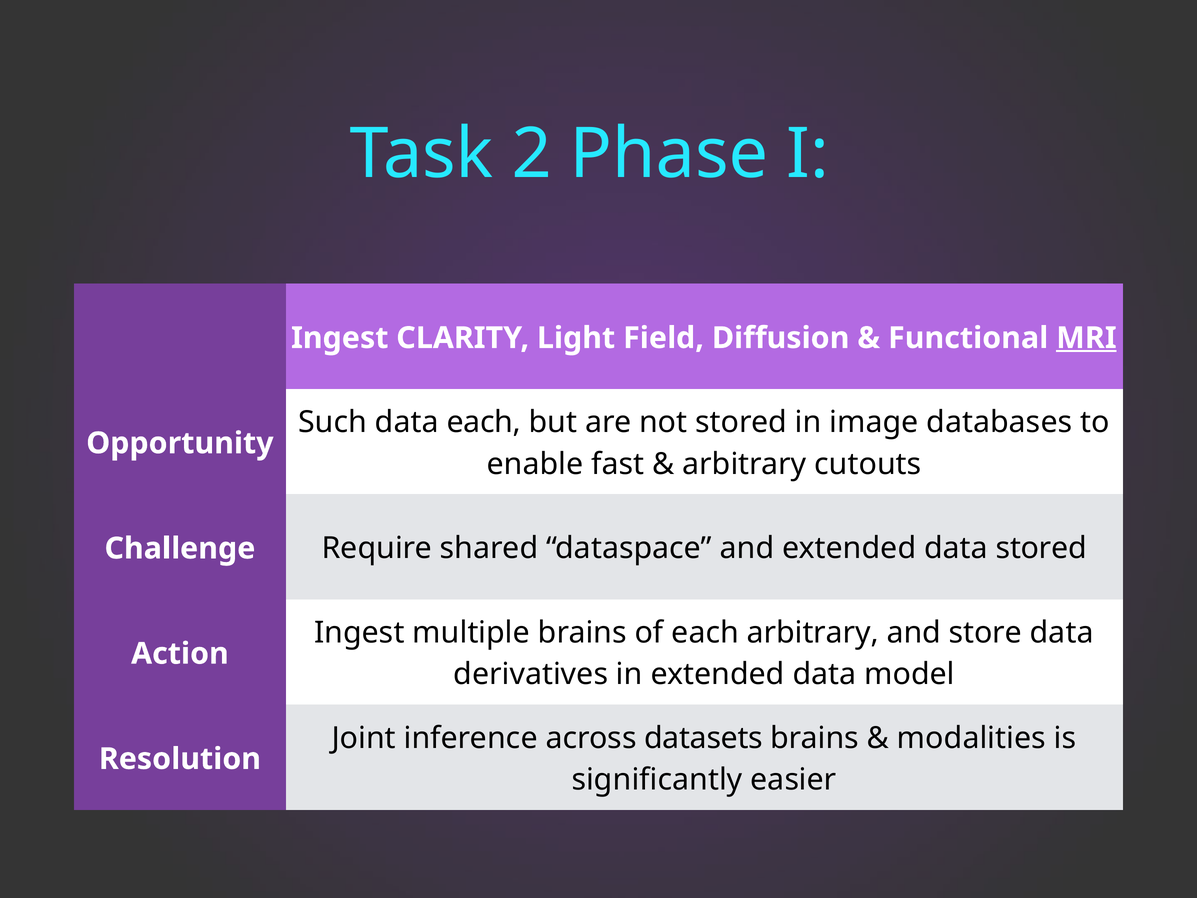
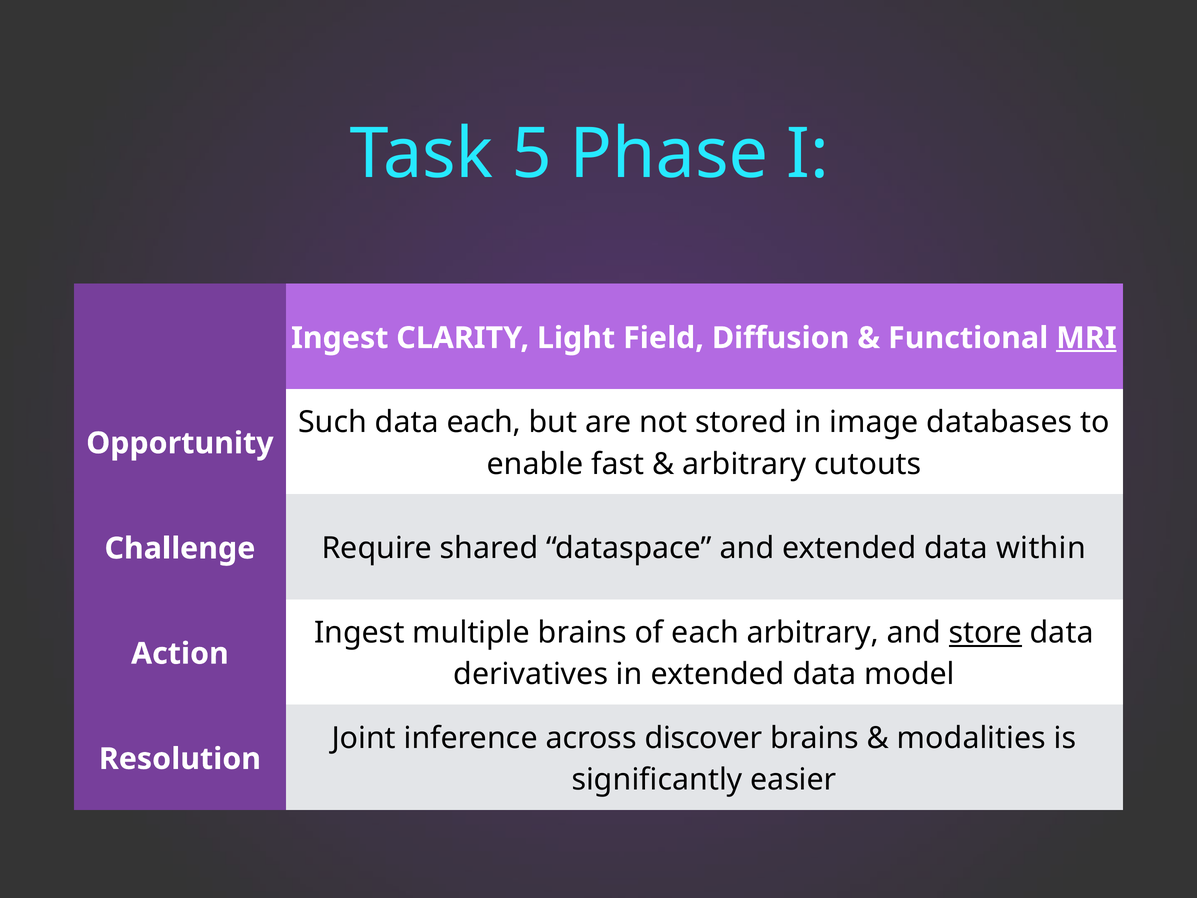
2: 2 -> 5 (532, 154)
data stored: stored -> within (1041, 548)
store underline: none -> present (985, 633)
datasets: datasets -> discover (703, 738)
